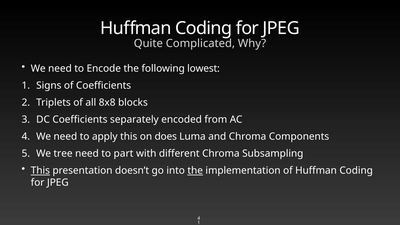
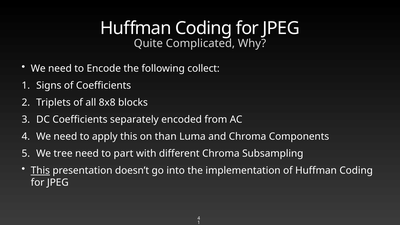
lowest: lowest -> collect (204, 69)
does: does -> than (166, 137)
the underline: present -> none (195, 171)
